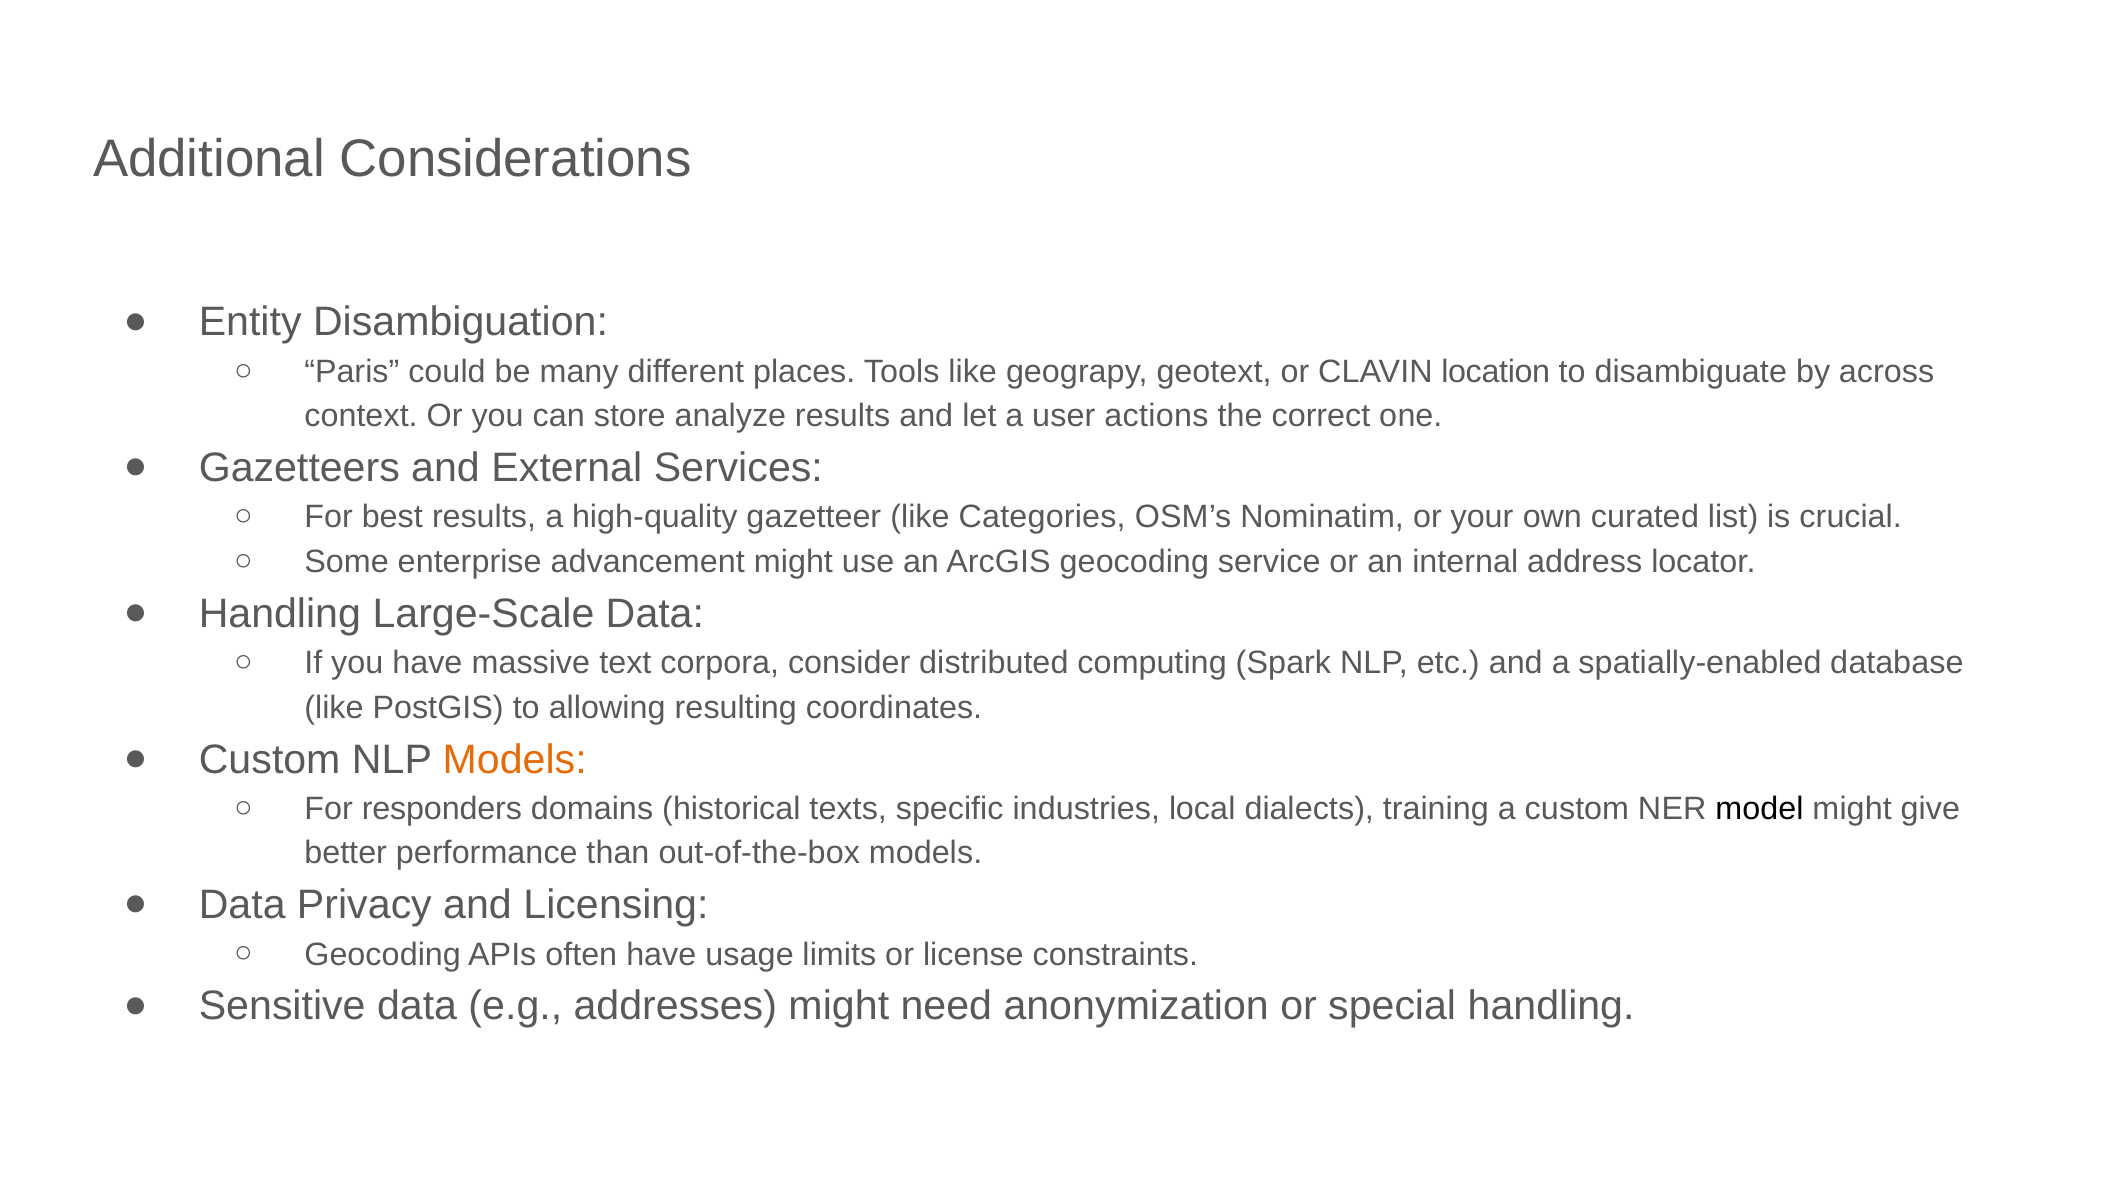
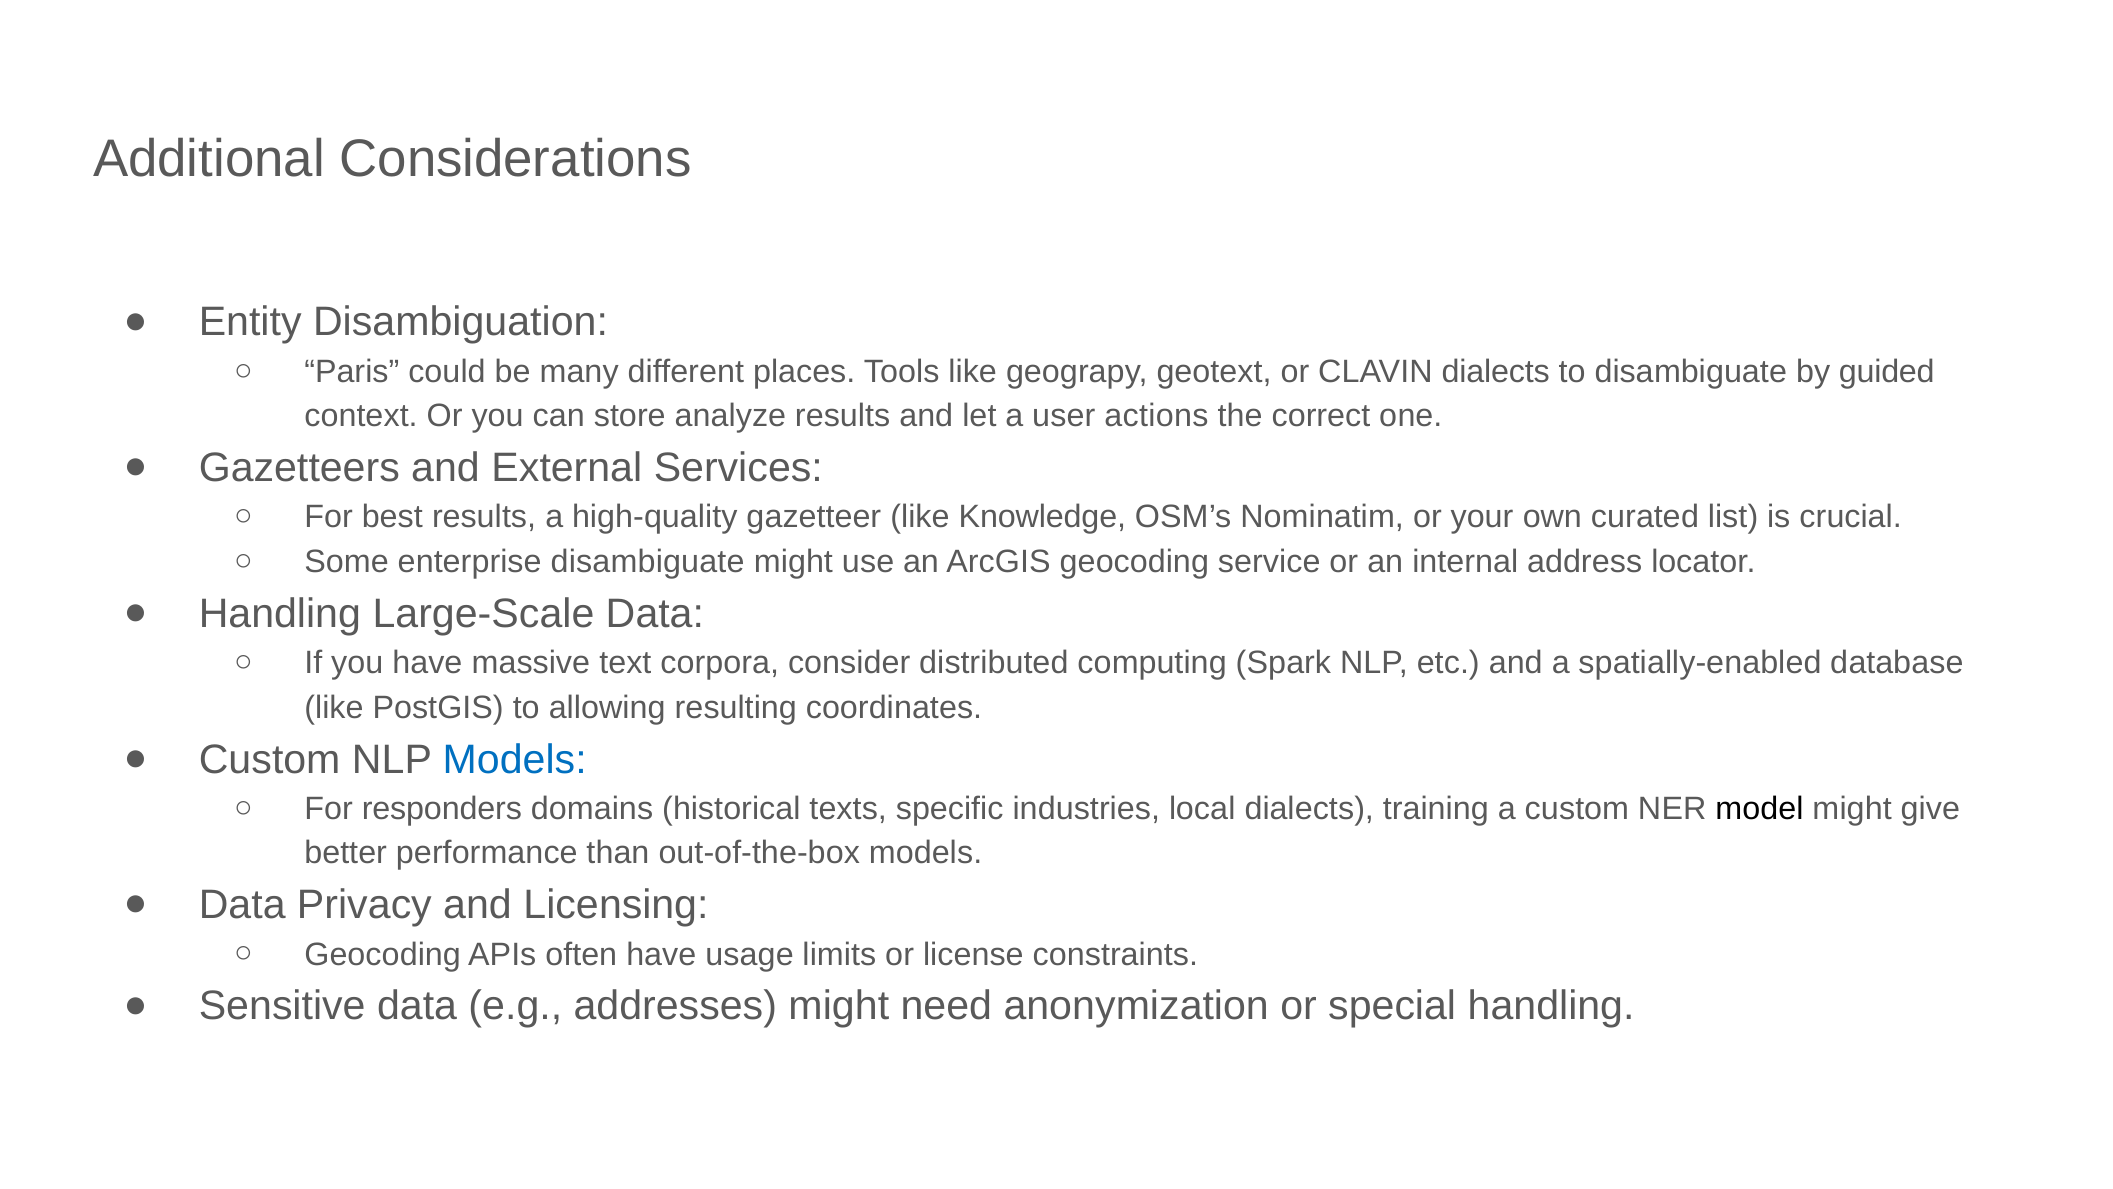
CLAVIN location: location -> dialects (1496, 371)
across: across -> guided (1887, 371)
Categories: Categories -> Knowledge (1042, 517)
enterprise advancement: advancement -> disambiguate (648, 562)
Models colour: orange -> blue (515, 759)
